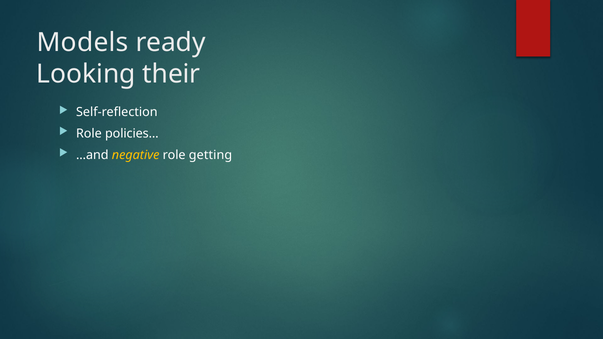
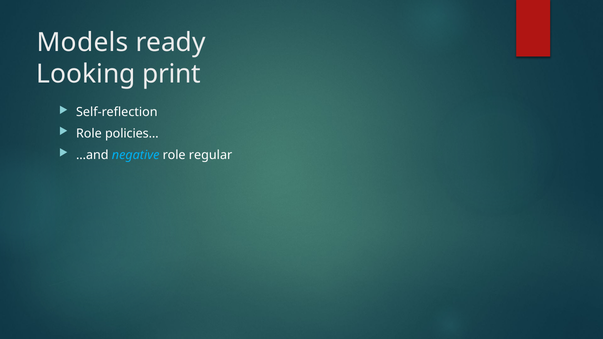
their: their -> print (171, 74)
negative colour: yellow -> light blue (136, 155)
getting: getting -> regular (211, 155)
